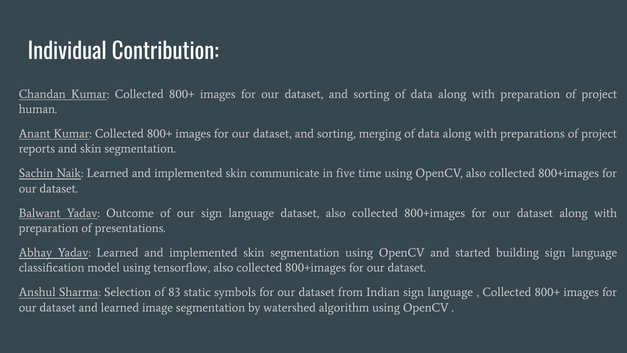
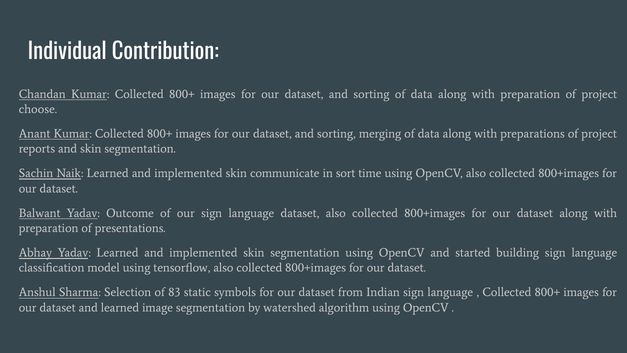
human: human -> choose (38, 109)
five: five -> sort (346, 173)
